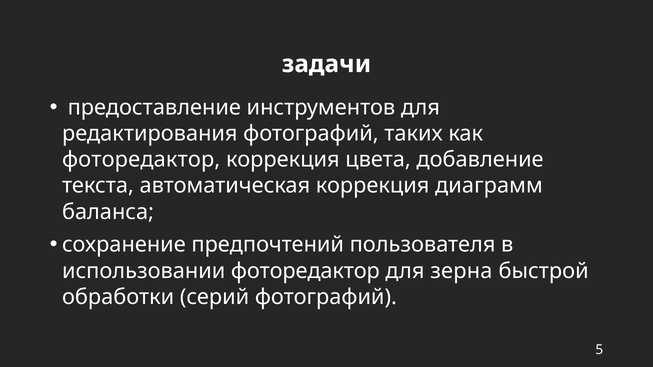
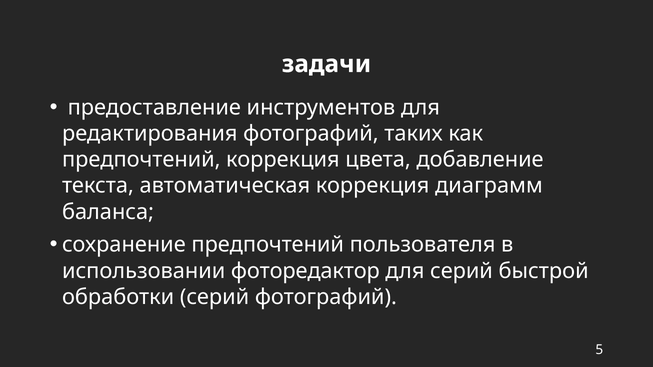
фоторедактор: фоторедактор -> предпочтений (141, 160)
для зерна: зерна -> серий (461, 271)
